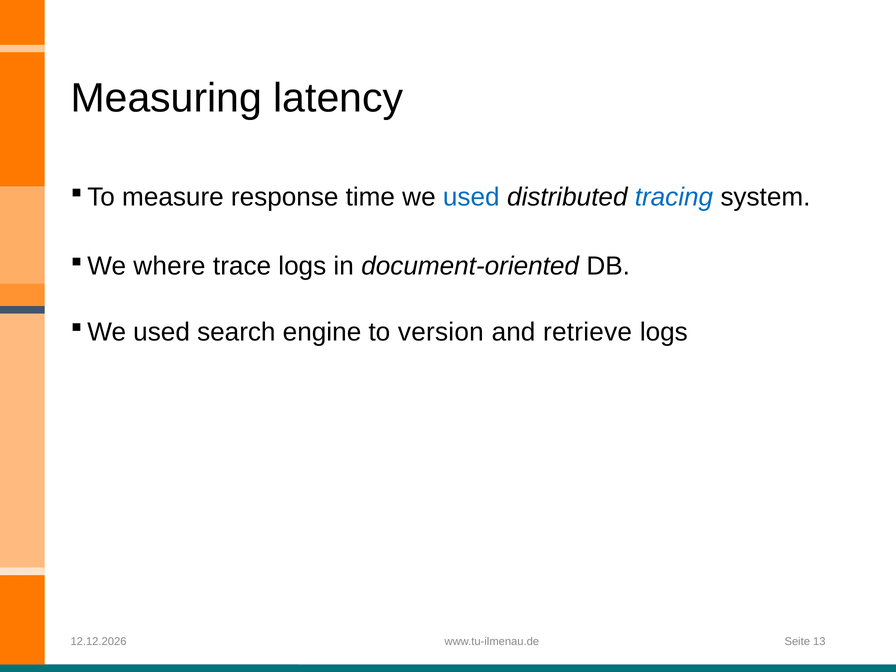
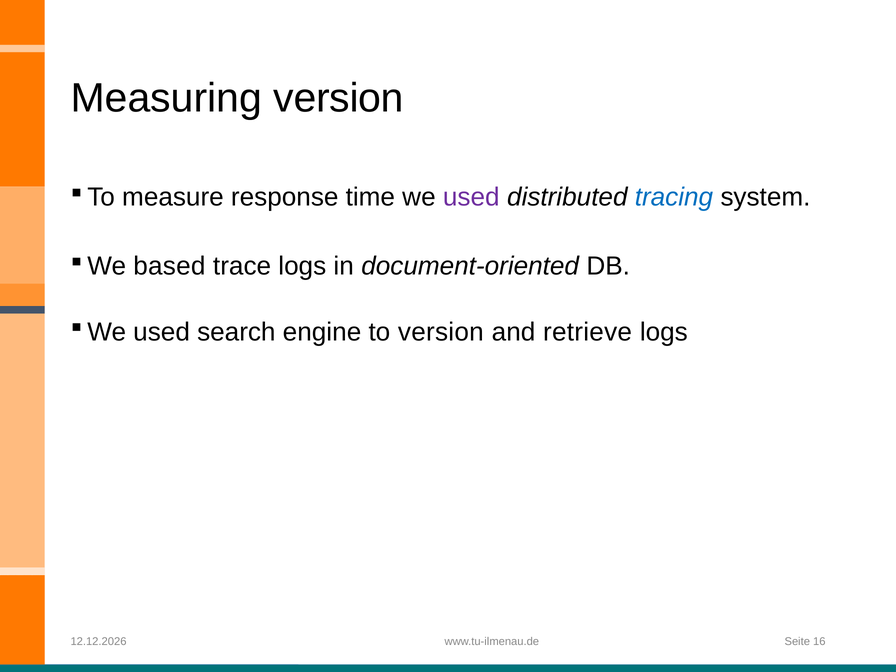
Measuring latency: latency -> version (339, 98)
used colour: blue -> purple (471, 197)
where: where -> based (169, 266)
13: 13 -> 16 (819, 641)
